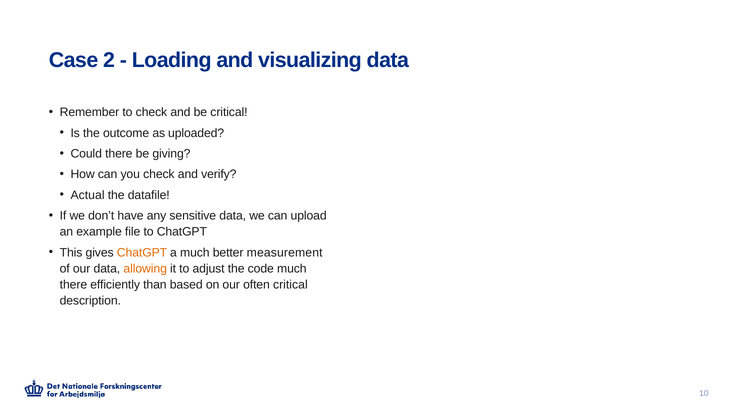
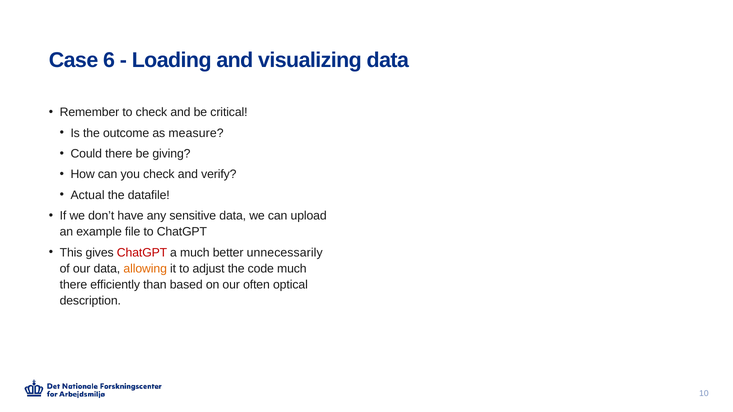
2: 2 -> 6 (109, 60)
uploaded: uploaded -> measure (196, 133)
ChatGPT colour: orange -> red (142, 253)
measurement: measurement -> unnecessarily (285, 253)
often critical: critical -> optical (290, 285)
